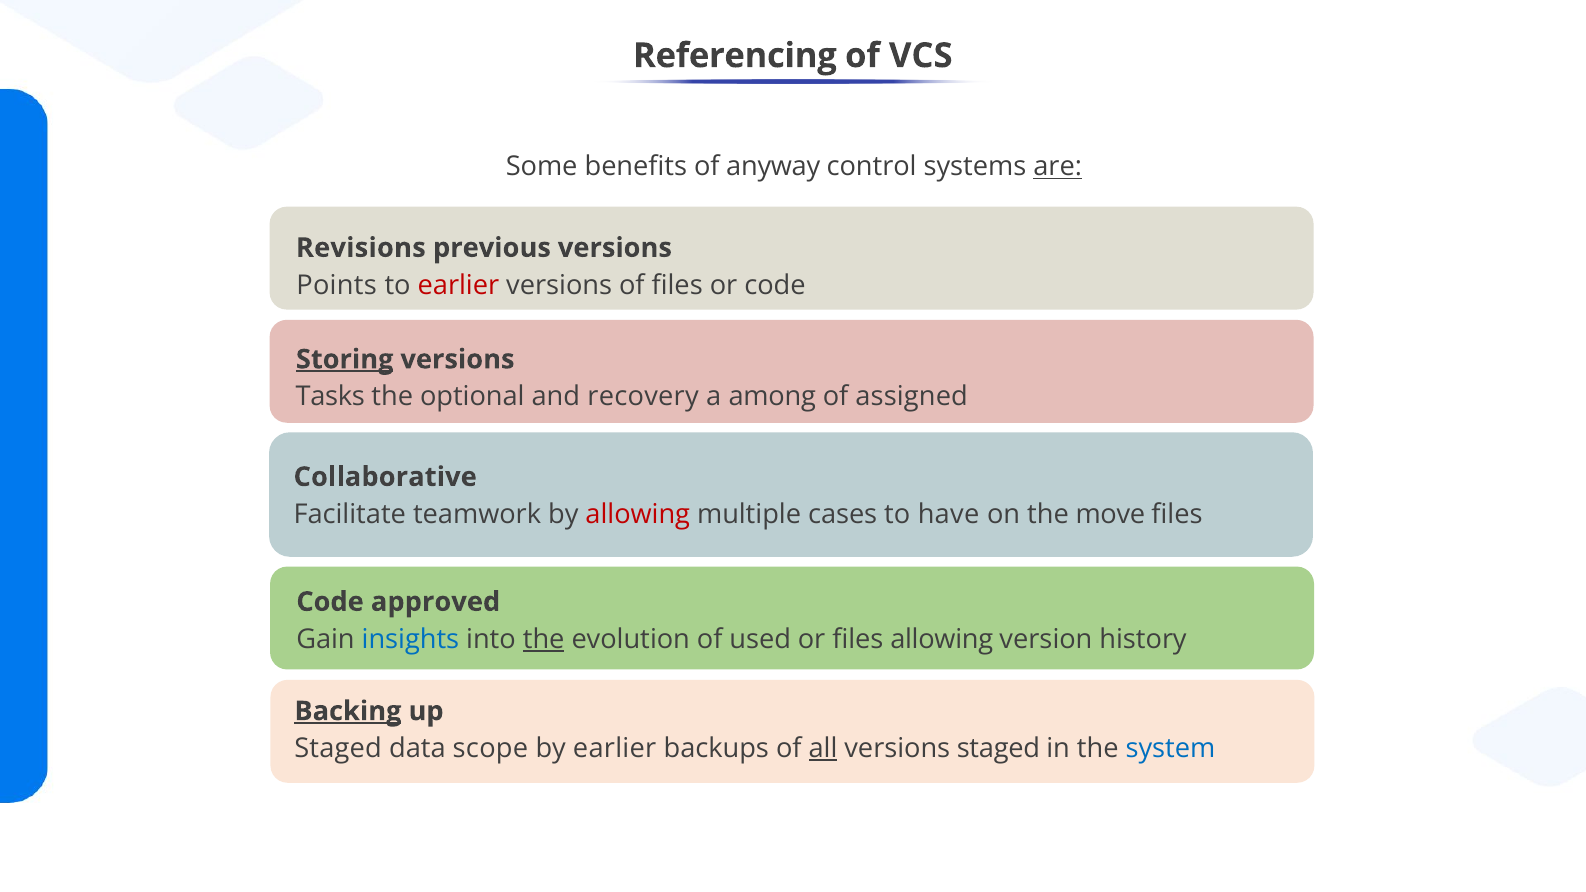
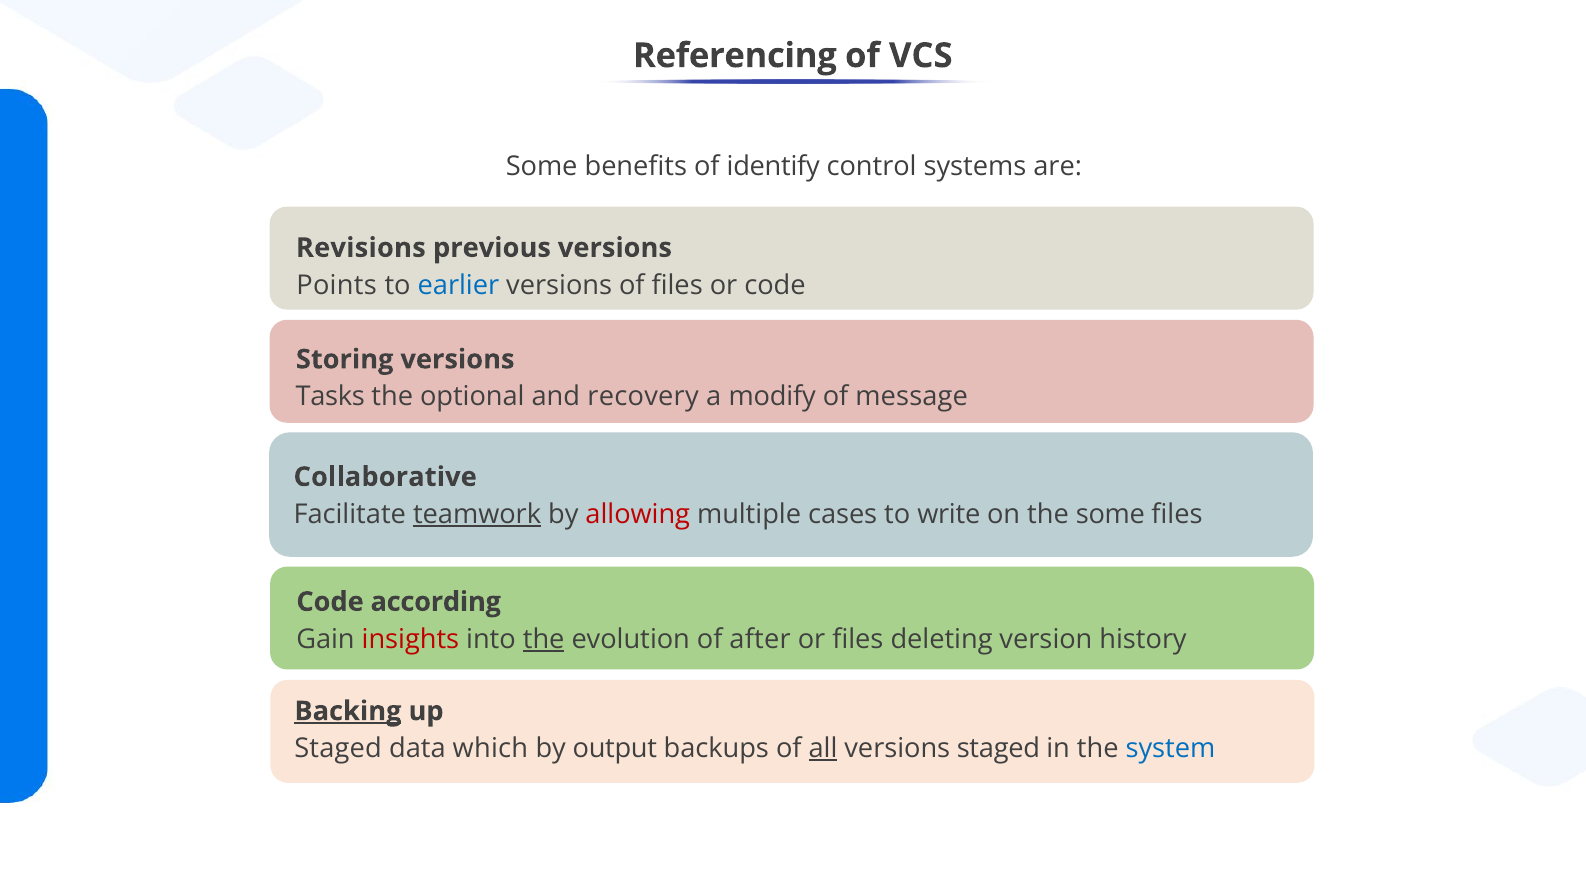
anyway: anyway -> identify (773, 167)
are underline: present -> none (1058, 167)
earlier colour: red -> blue (458, 285)
Storing underline: present -> none (345, 359)
among: among -> modify (772, 397)
assigned: assigned -> message (912, 397)
teamwork underline: none -> present (477, 514)
have: have -> write (949, 514)
the move: move -> some (1110, 514)
approved: approved -> according (436, 602)
insights colour: blue -> red (410, 639)
used: used -> after (760, 639)
files allowing: allowing -> deleting (942, 639)
scope: scope -> which (490, 749)
by earlier: earlier -> output (615, 749)
